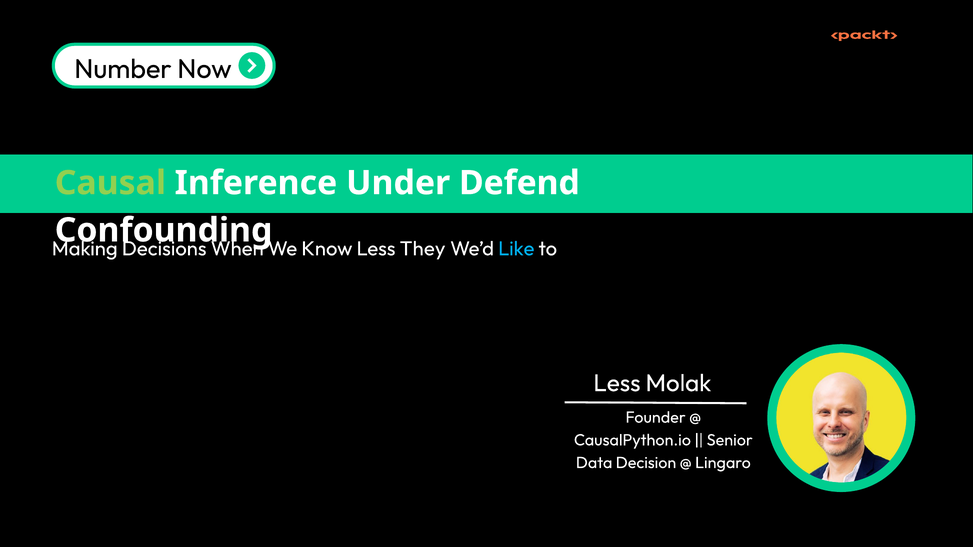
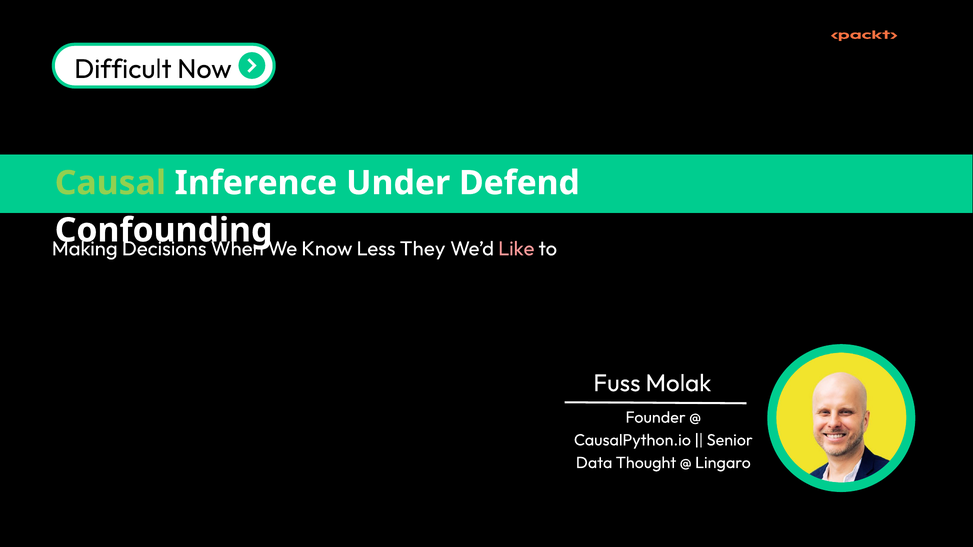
Number: Number -> Difficult (123, 69)
Like colour: light blue -> pink (516, 249)
Less: Less -> Fuss (617, 383)
Decision: Decision -> Thought (646, 463)
